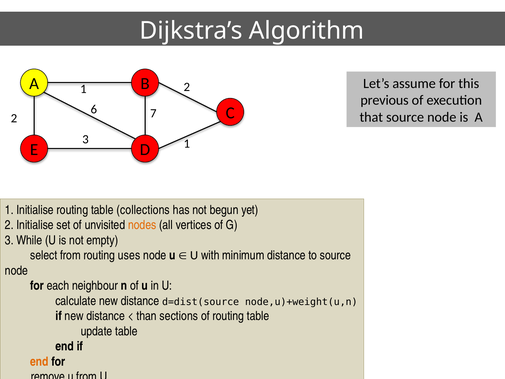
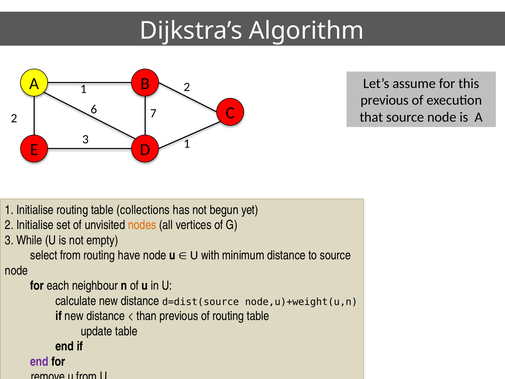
uses: uses -> have (129, 255)
than sections: sections -> previous (179, 316)
end colour: orange -> purple (39, 361)
